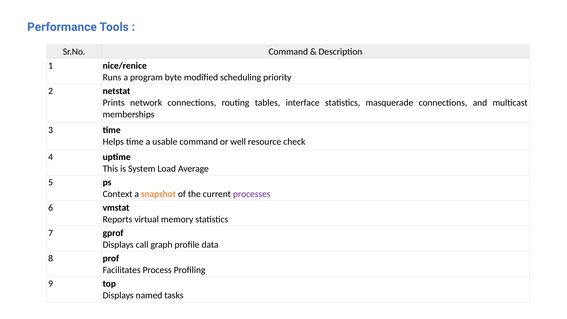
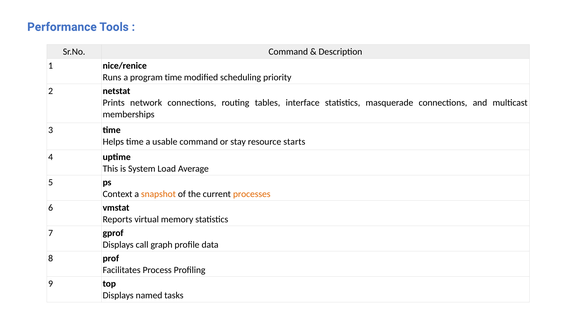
program byte: byte -> time (173, 77)
well: well -> stay (238, 142)
check: check -> starts (294, 142)
processes colour: purple -> orange (252, 194)
